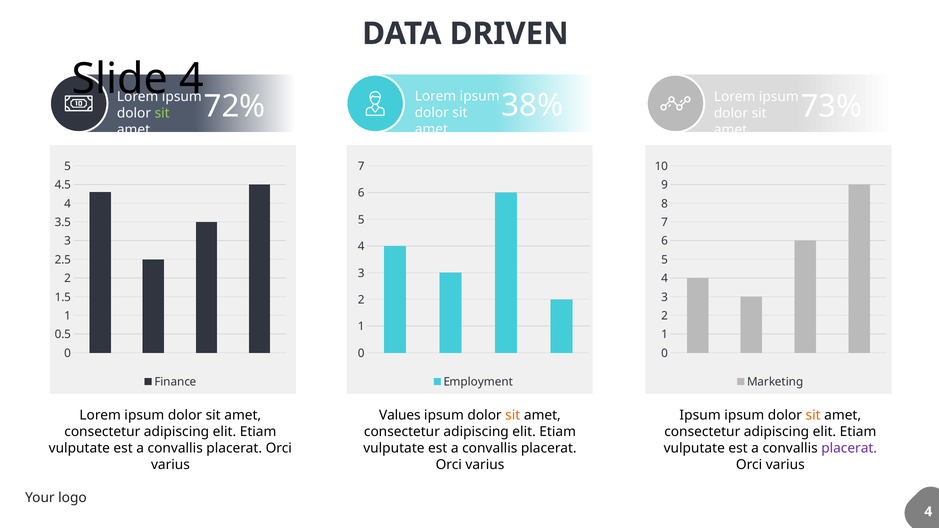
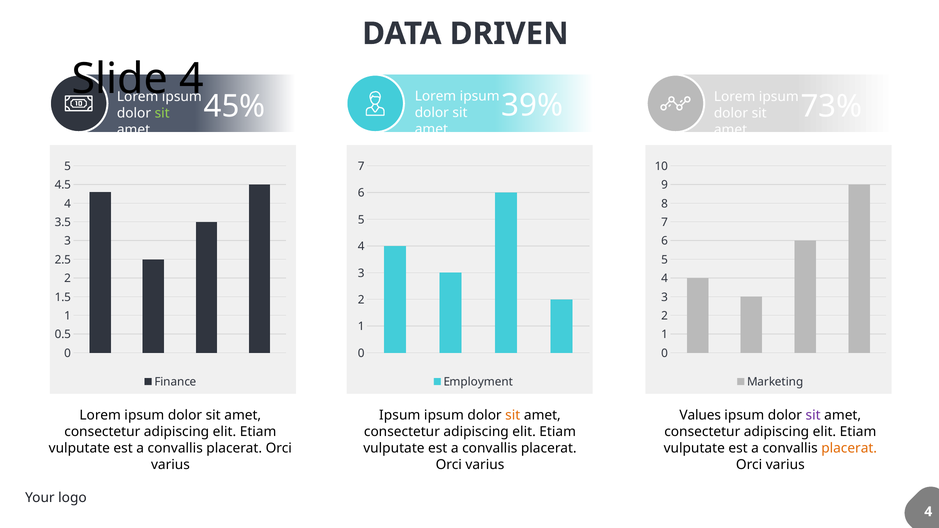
38%: 38% -> 39% (532, 106)
72%: 72% -> 45% (235, 106)
Values: Values -> Ipsum (400, 416)
Ipsum: Ipsum -> Values (700, 416)
sit colour: orange -> purple (813, 416)
placerat colour: purple -> orange (849, 448)
